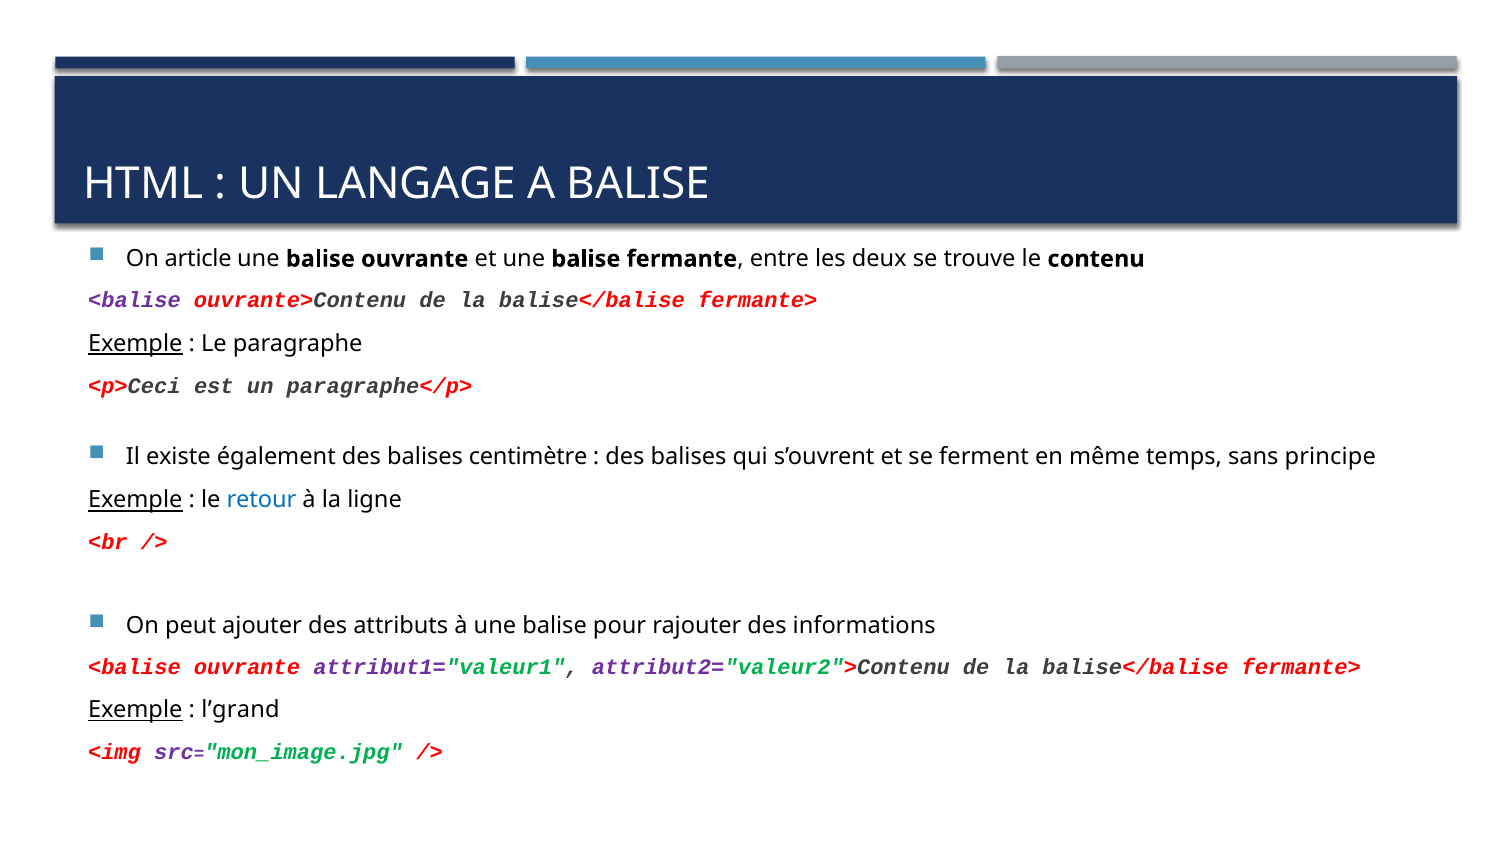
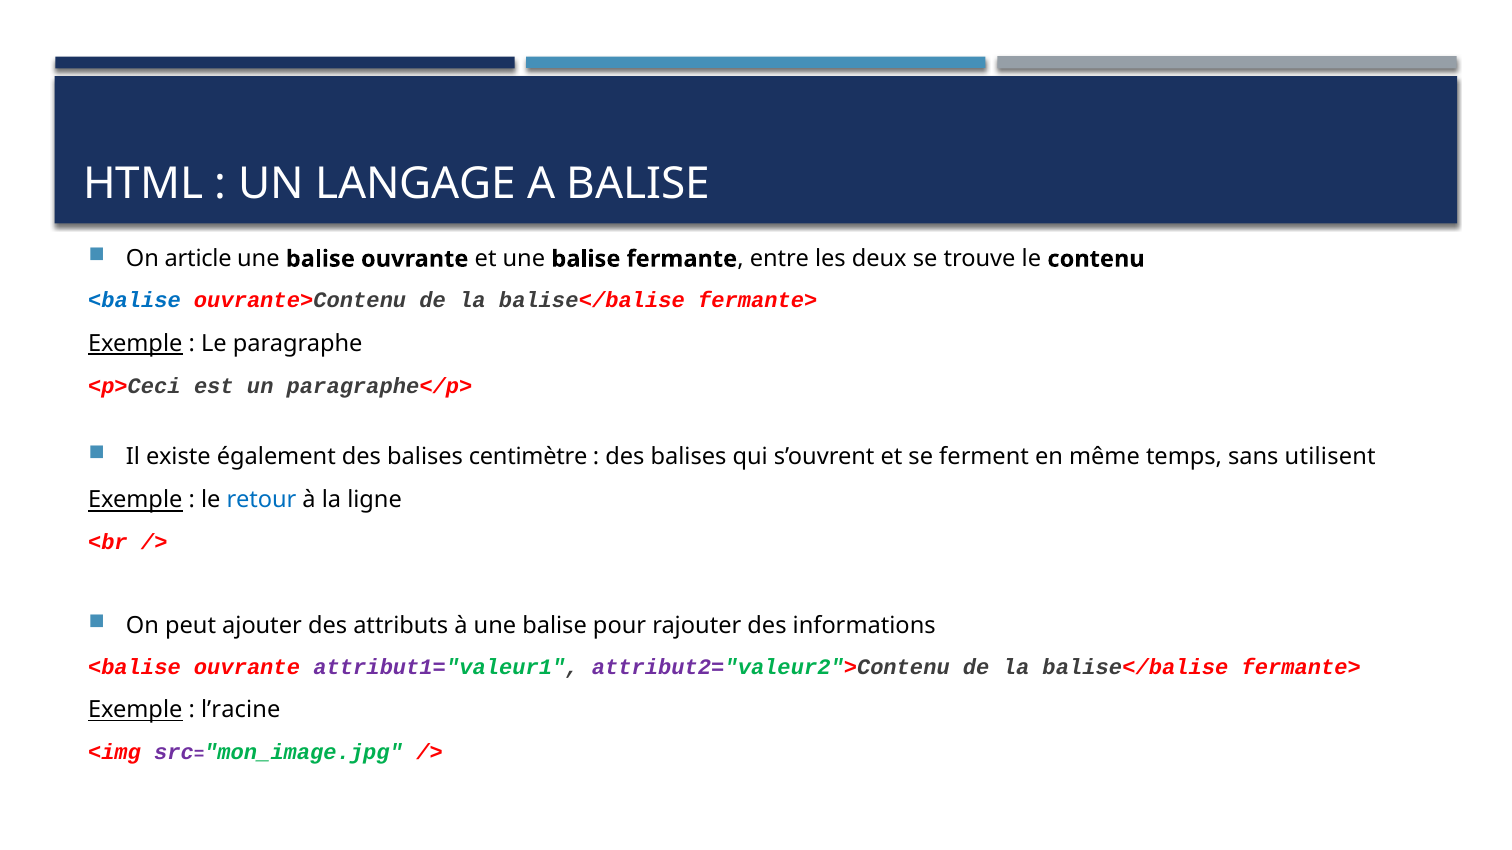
<balise colour: purple -> blue (134, 301)
principe: principe -> utilisent (1330, 457)
l’grand: l’grand -> l’racine (241, 710)
